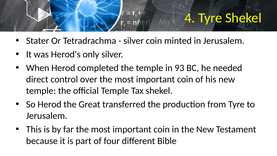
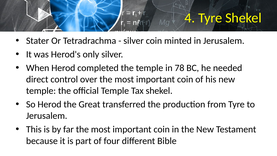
93: 93 -> 78 (179, 68)
